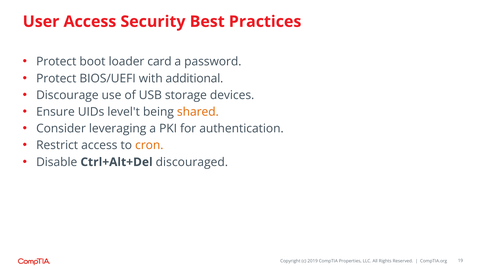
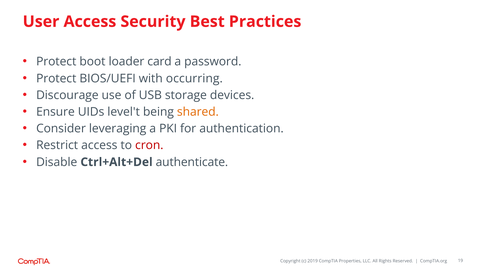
additional: additional -> occurring (194, 79)
cron colour: orange -> red (149, 146)
discouraged: discouraged -> authenticate (192, 162)
